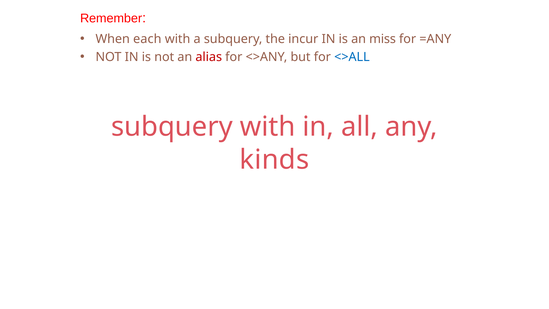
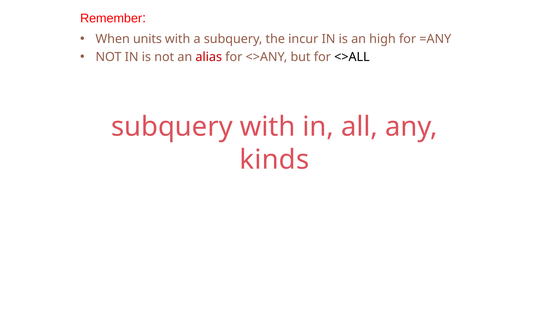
each: each -> units (147, 39)
miss: miss -> high (382, 39)
<>ALL colour: blue -> black (352, 57)
